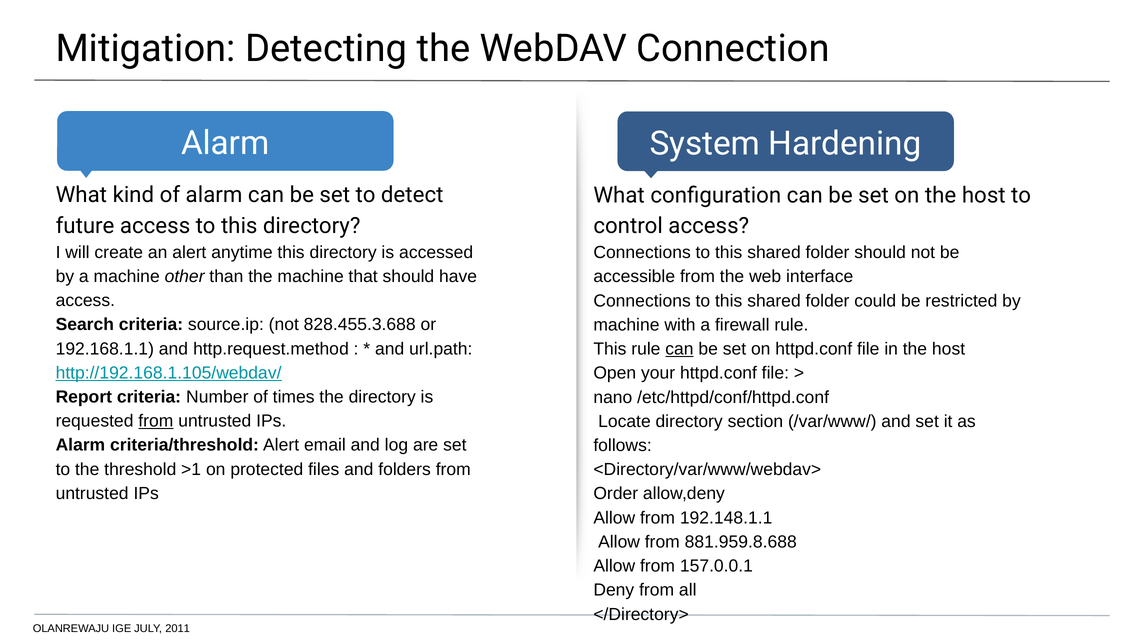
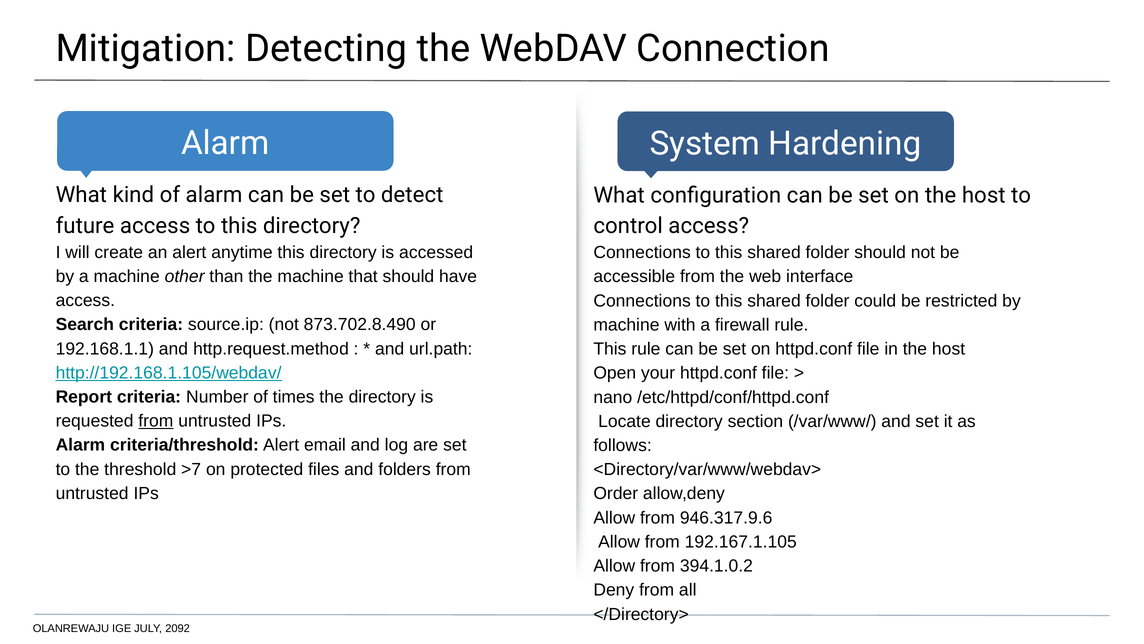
828.455.3.688: 828.455.3.688 -> 873.702.8.490 (360, 324)
can underline: present -> none (679, 349)
>1: >1 -> >7 (191, 469)
192.148.1.1: 192.148.1.1 -> 946.317.9.6 (726, 517)
881.959.8.688: 881.959.8.688 -> 192.167.1.105 (741, 542)
157.0.0.1: 157.0.0.1 -> 394.1.0.2 (716, 566)
2011: 2011 -> 2092 (178, 628)
